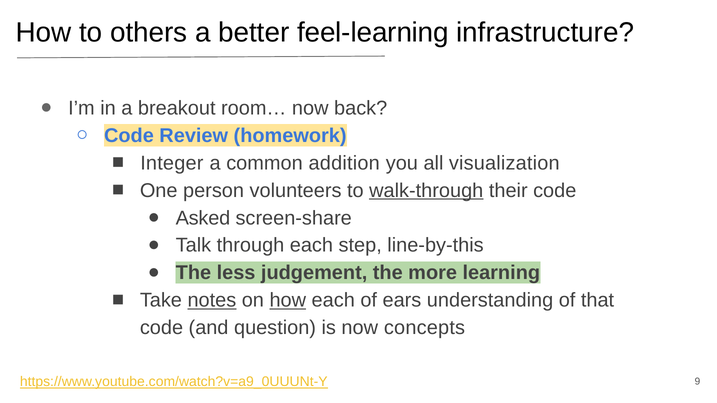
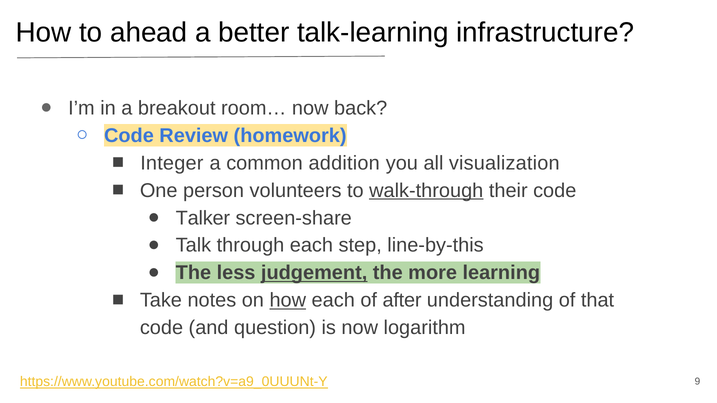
others: others -> ahead (149, 33)
feel-learning: feel-learning -> talk-learning (373, 33)
Asked: Asked -> Talker (203, 218)
judgement underline: none -> present (314, 273)
notes underline: present -> none (212, 301)
ears: ears -> after (402, 301)
concepts: concepts -> logarithm (425, 328)
